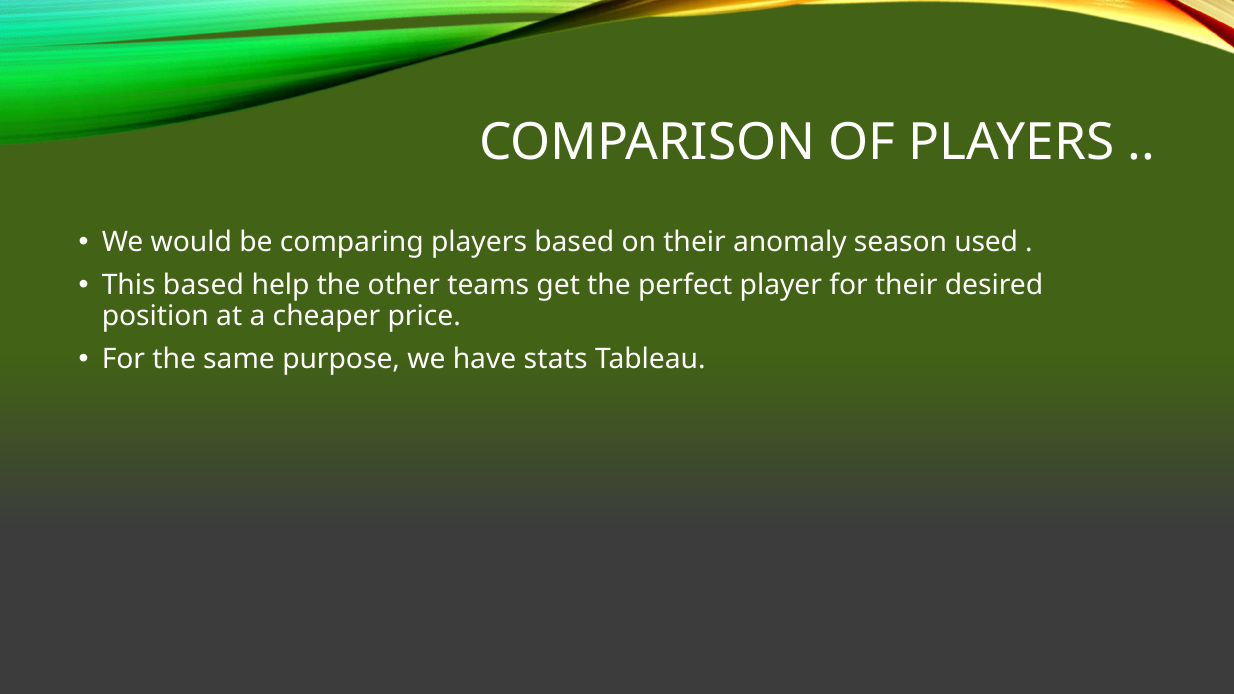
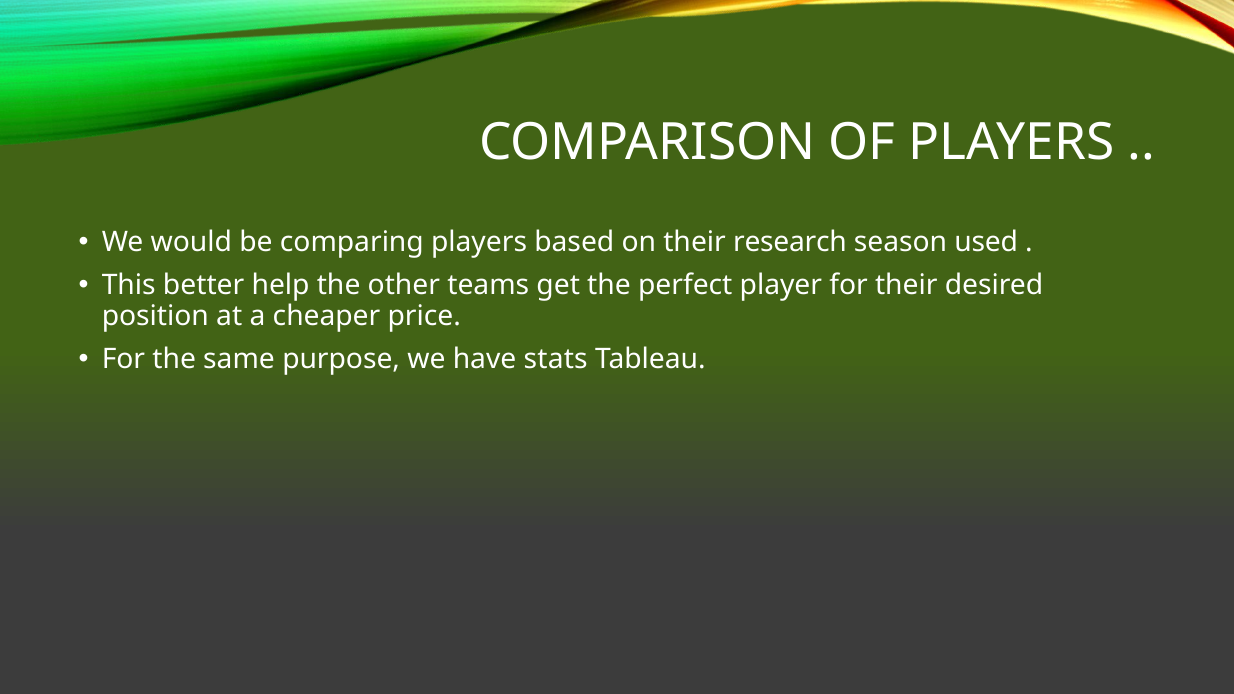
anomaly: anomaly -> research (790, 242)
This based: based -> better (204, 285)
